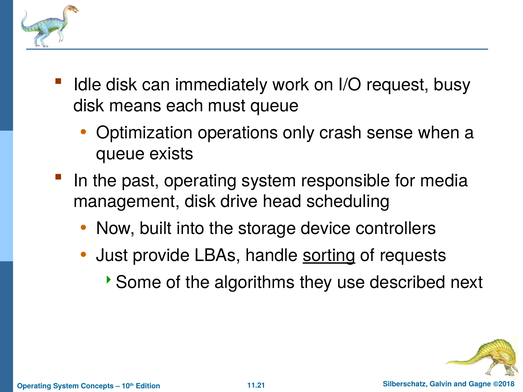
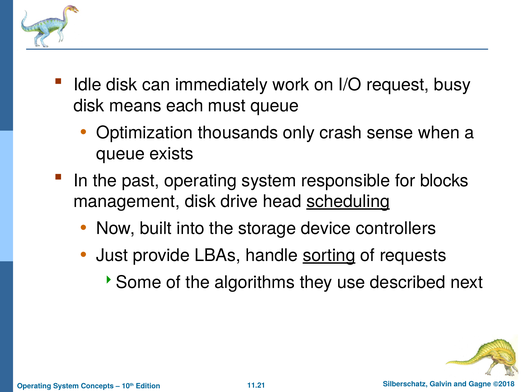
operations: operations -> thousands (238, 133)
media: media -> blocks (444, 181)
scheduling underline: none -> present (348, 202)
